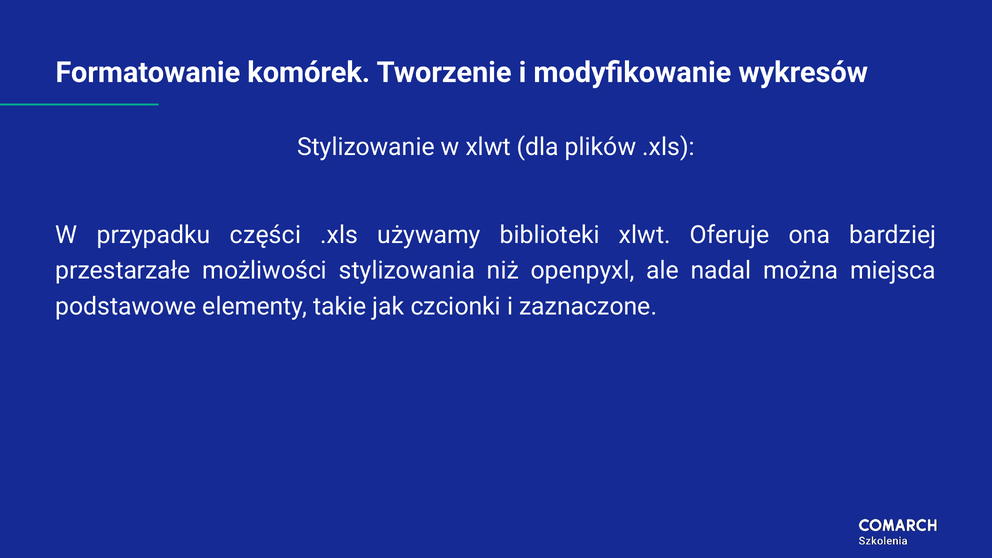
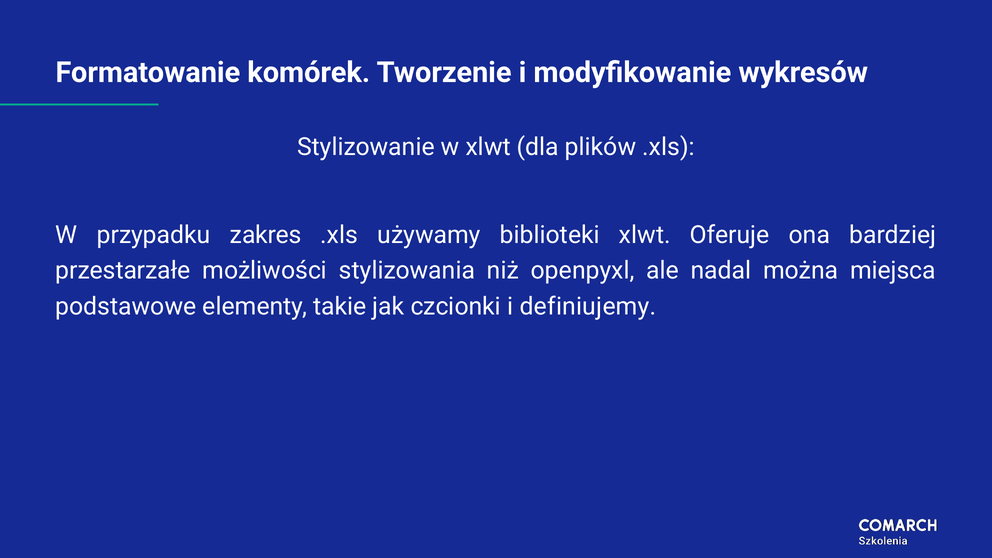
części: części -> zakres (266, 235)
zaznaczone: zaznaczone -> definiujemy (588, 306)
